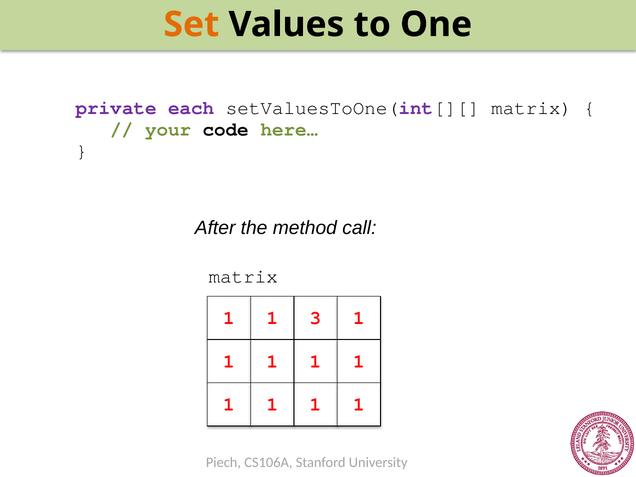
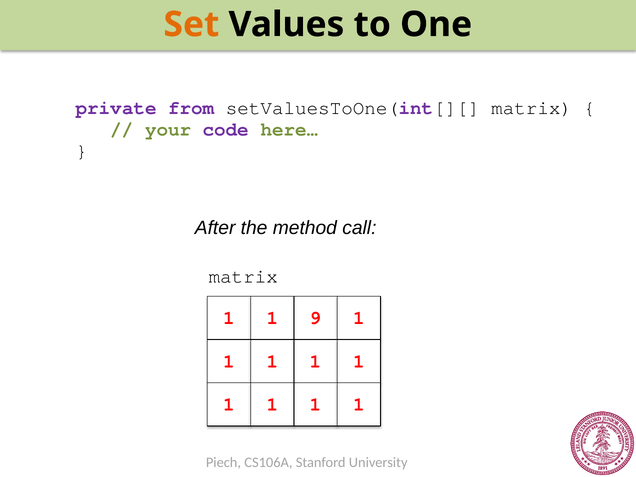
each: each -> from (191, 108)
code colour: black -> purple (226, 129)
3: 3 -> 9 (316, 318)
